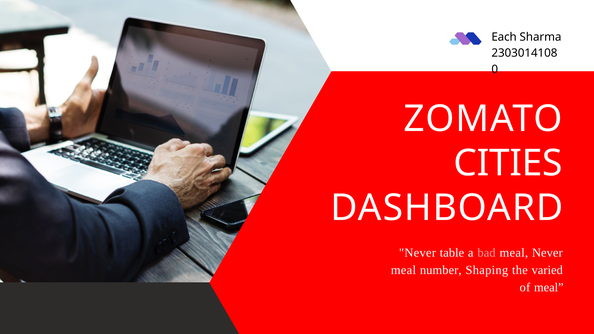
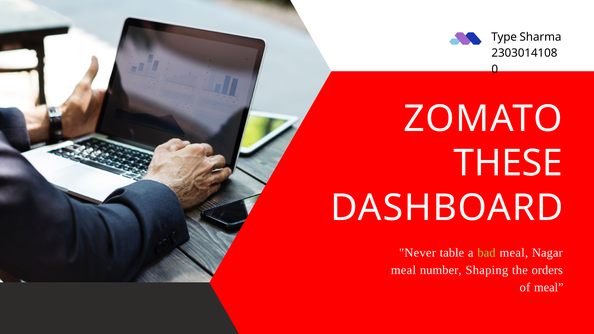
Each: Each -> Type (504, 37)
CITIES: CITIES -> THESE (508, 163)
bad colour: pink -> light green (487, 253)
meal Never: Never -> Nagar (547, 253)
varied: varied -> orders (547, 270)
